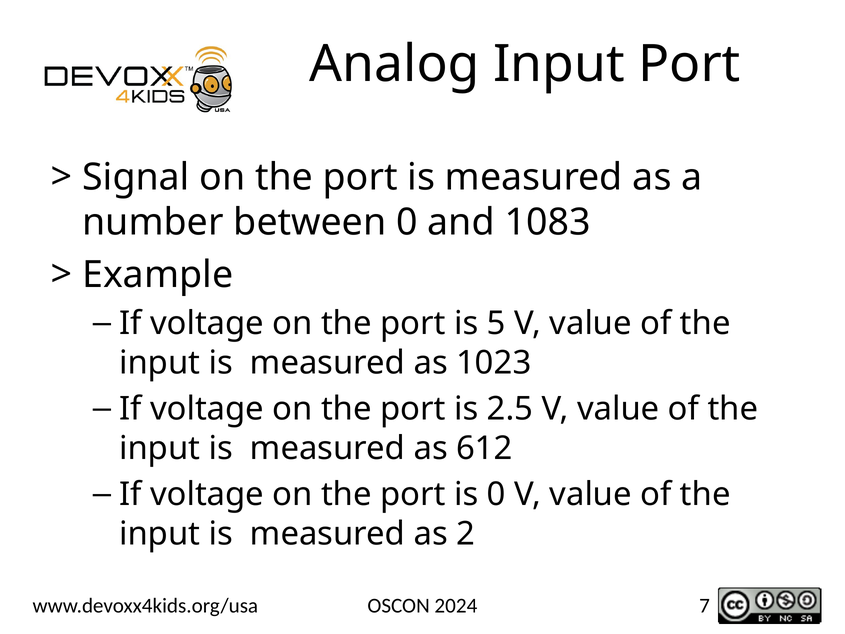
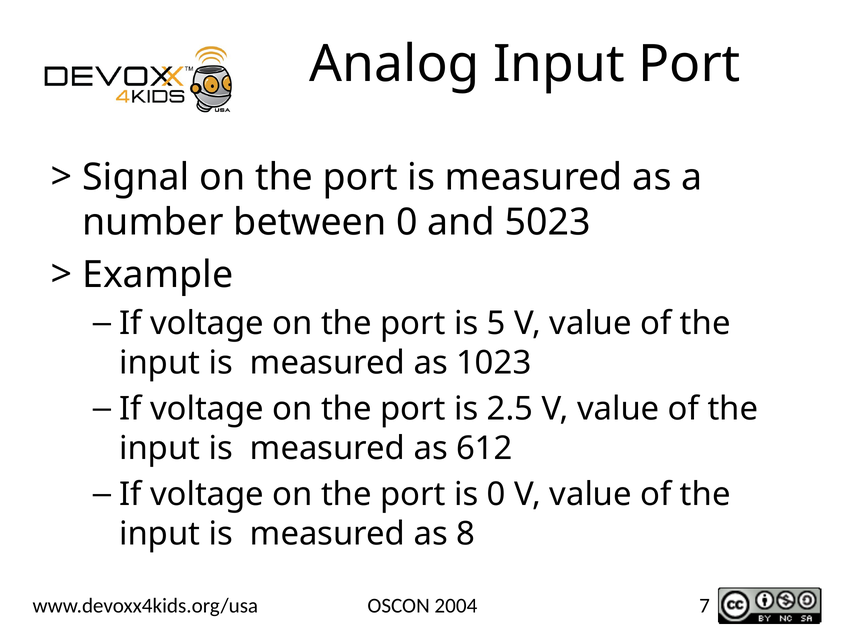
1083: 1083 -> 5023 (548, 222)
2: 2 -> 8 (466, 534)
2024: 2024 -> 2004 (456, 606)
